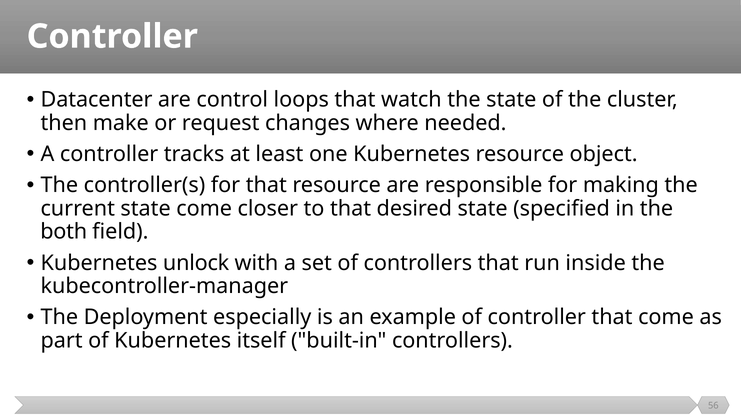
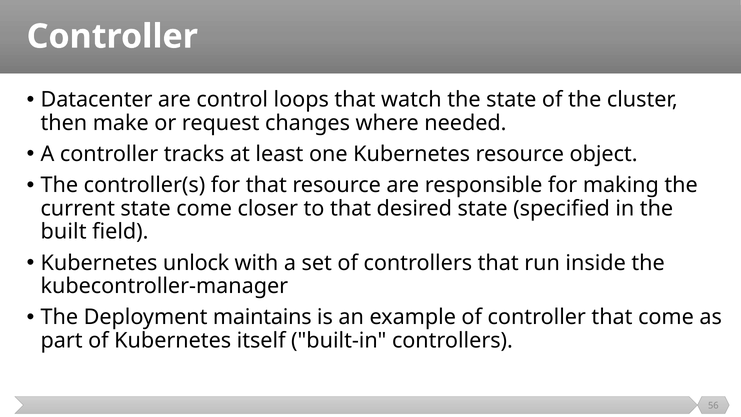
both: both -> built (64, 232)
especially: especially -> maintains (262, 317)
